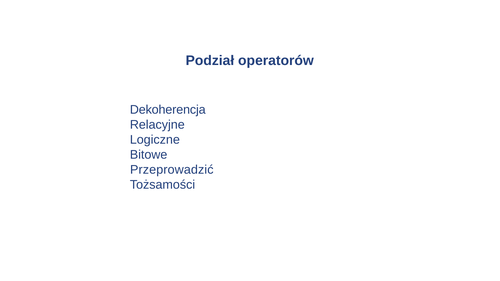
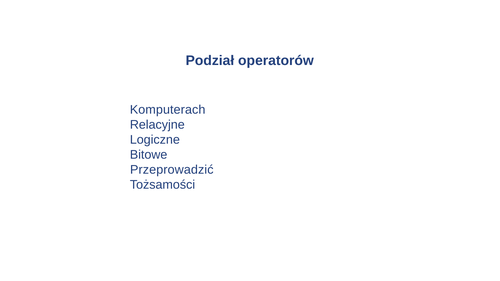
Dekoherencja: Dekoherencja -> Komputerach (168, 110)
